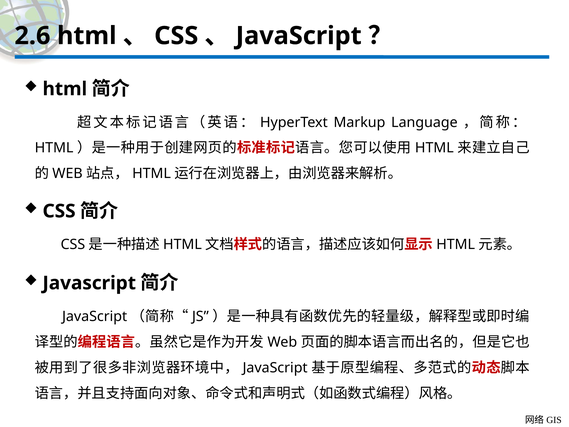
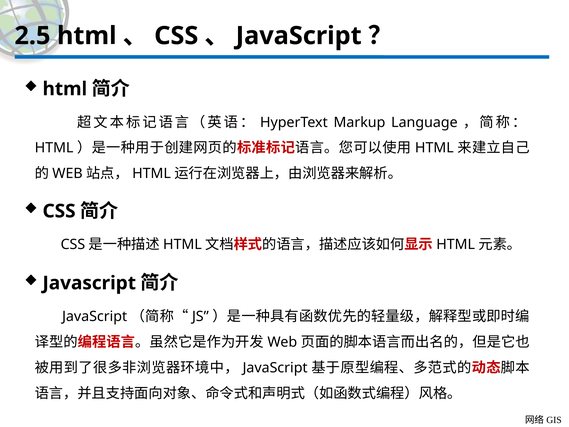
2.6: 2.6 -> 2.5 (32, 36)
